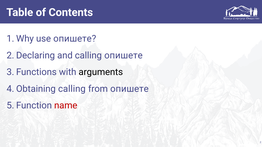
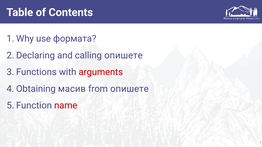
use опишете: опишете -> формата (75, 39)
arguments colour: black -> red (101, 72)
calling: calling -> масив (72, 89)
